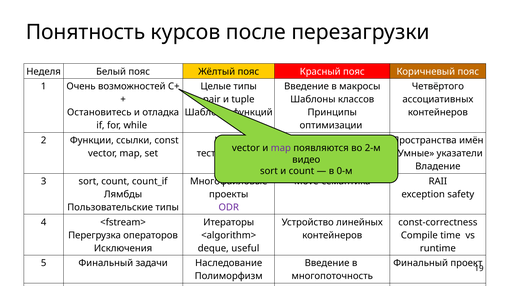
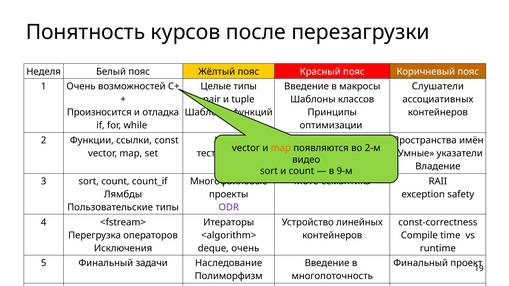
Четвёртого: Четвёртого -> Слушатели (438, 87)
Остановитесь: Остановитесь -> Произносится (99, 113)
map colour: purple -> orange (281, 148)
0-м: 0-м -> 9-м (345, 171)
deque useful: useful -> очень (245, 249)
